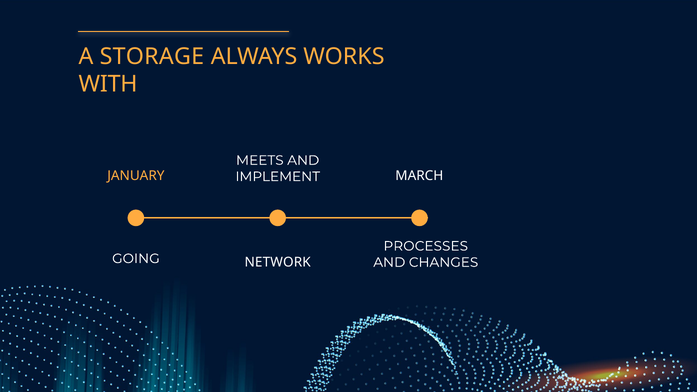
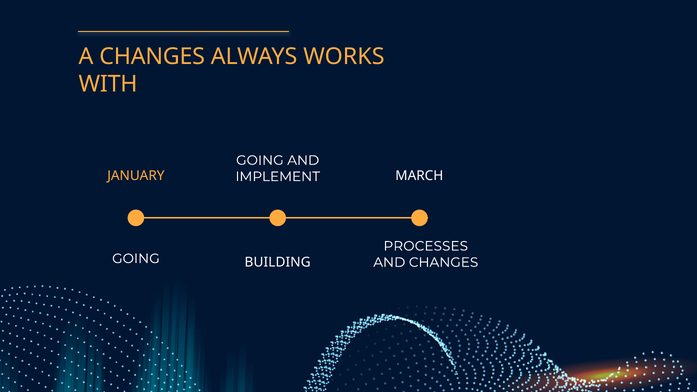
A STORAGE: STORAGE -> CHANGES (152, 56)
MEETS: MEETS -> GOING (260, 160)
NETWORK: NETWORK -> BUILDING (278, 262)
